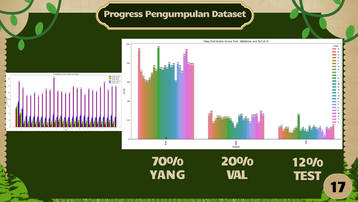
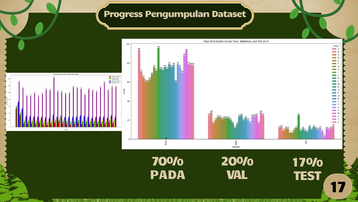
12%: 12% -> 17% (308, 162)
YANG: YANG -> PADA (168, 175)
